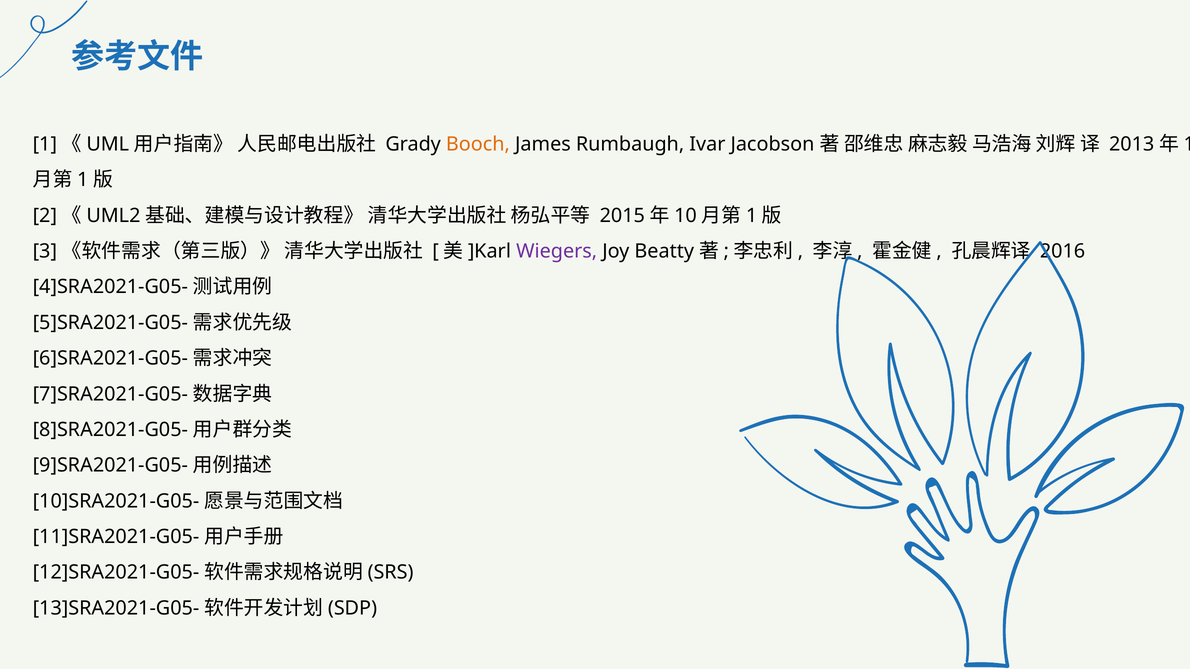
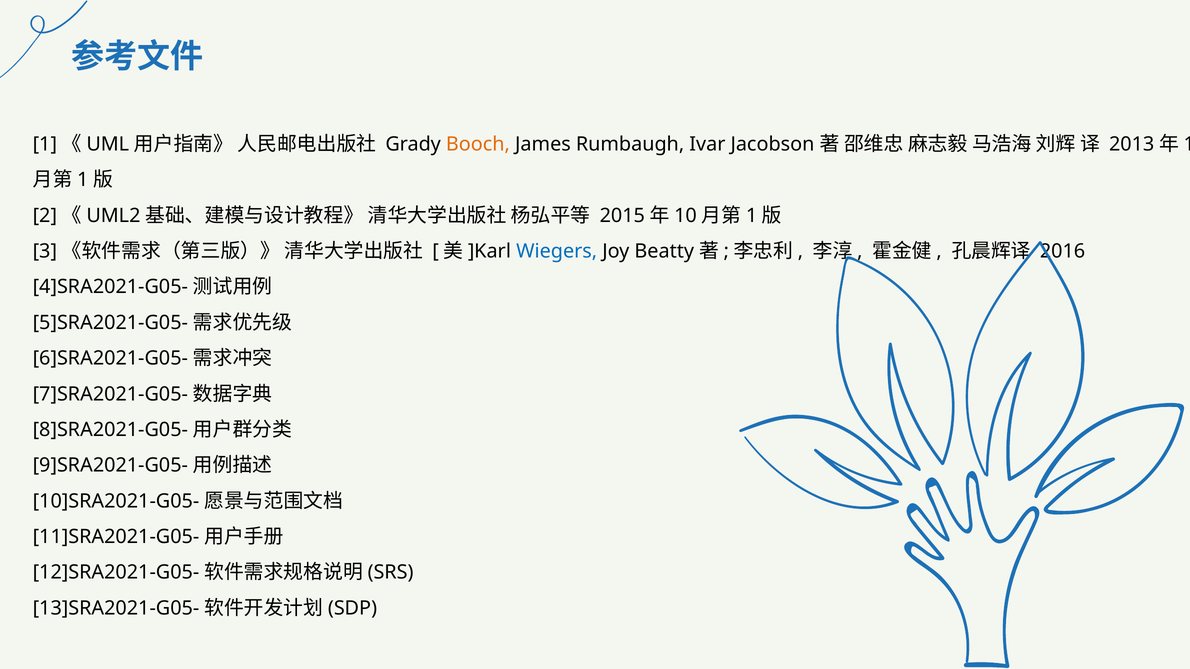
Wiegers colour: purple -> blue (557, 251)
